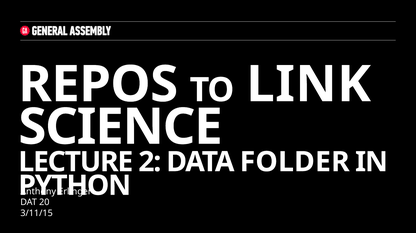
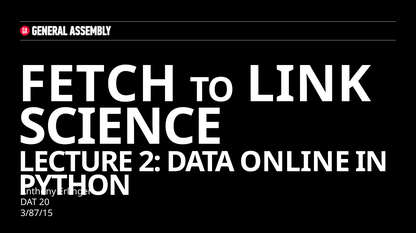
REPOS: REPOS -> FETCH (98, 85)
FOLDER: FOLDER -> ONLINE (295, 162)
3/11/15: 3/11/15 -> 3/87/15 (37, 214)
